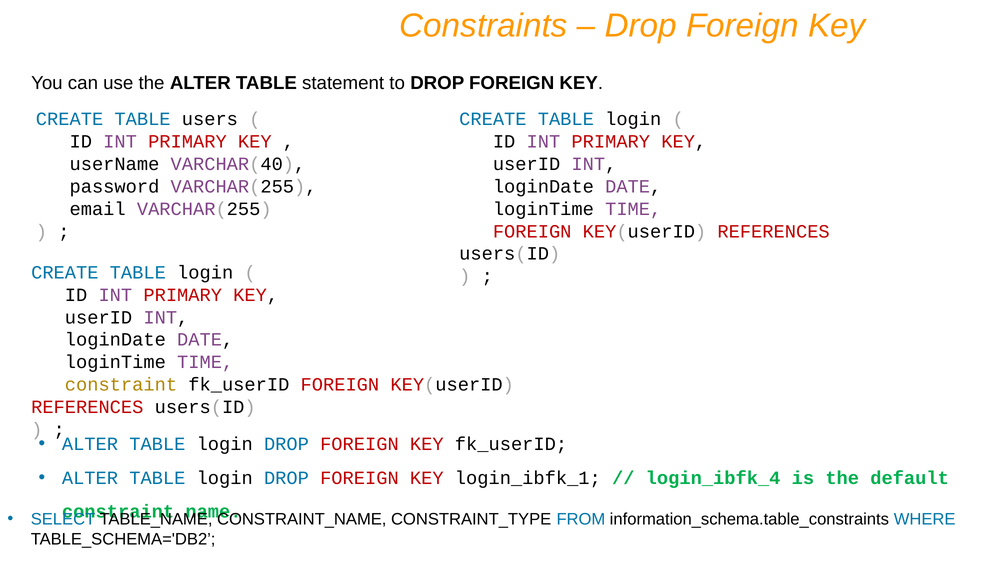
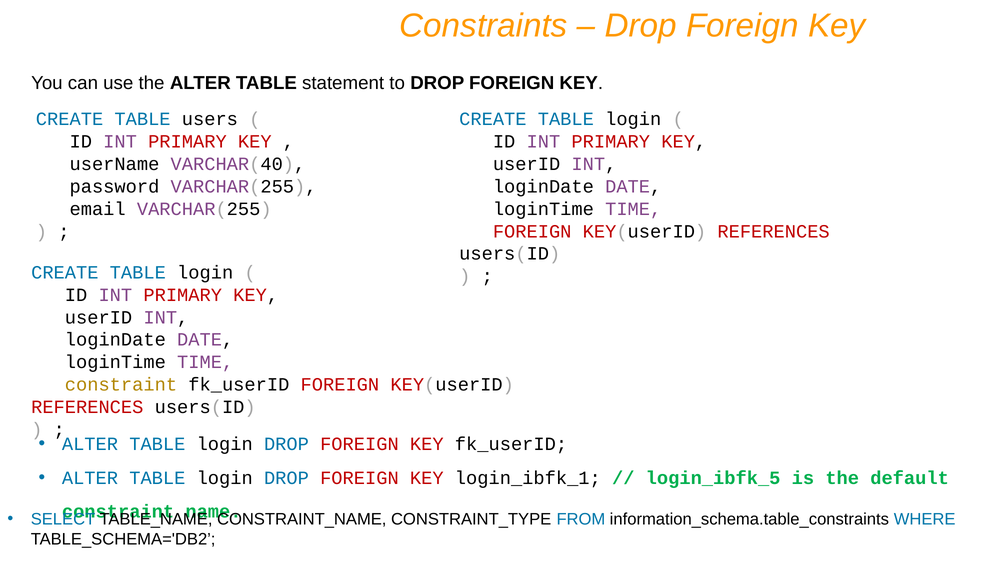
login_ibfk_4: login_ibfk_4 -> login_ibfk_5 (713, 477)
